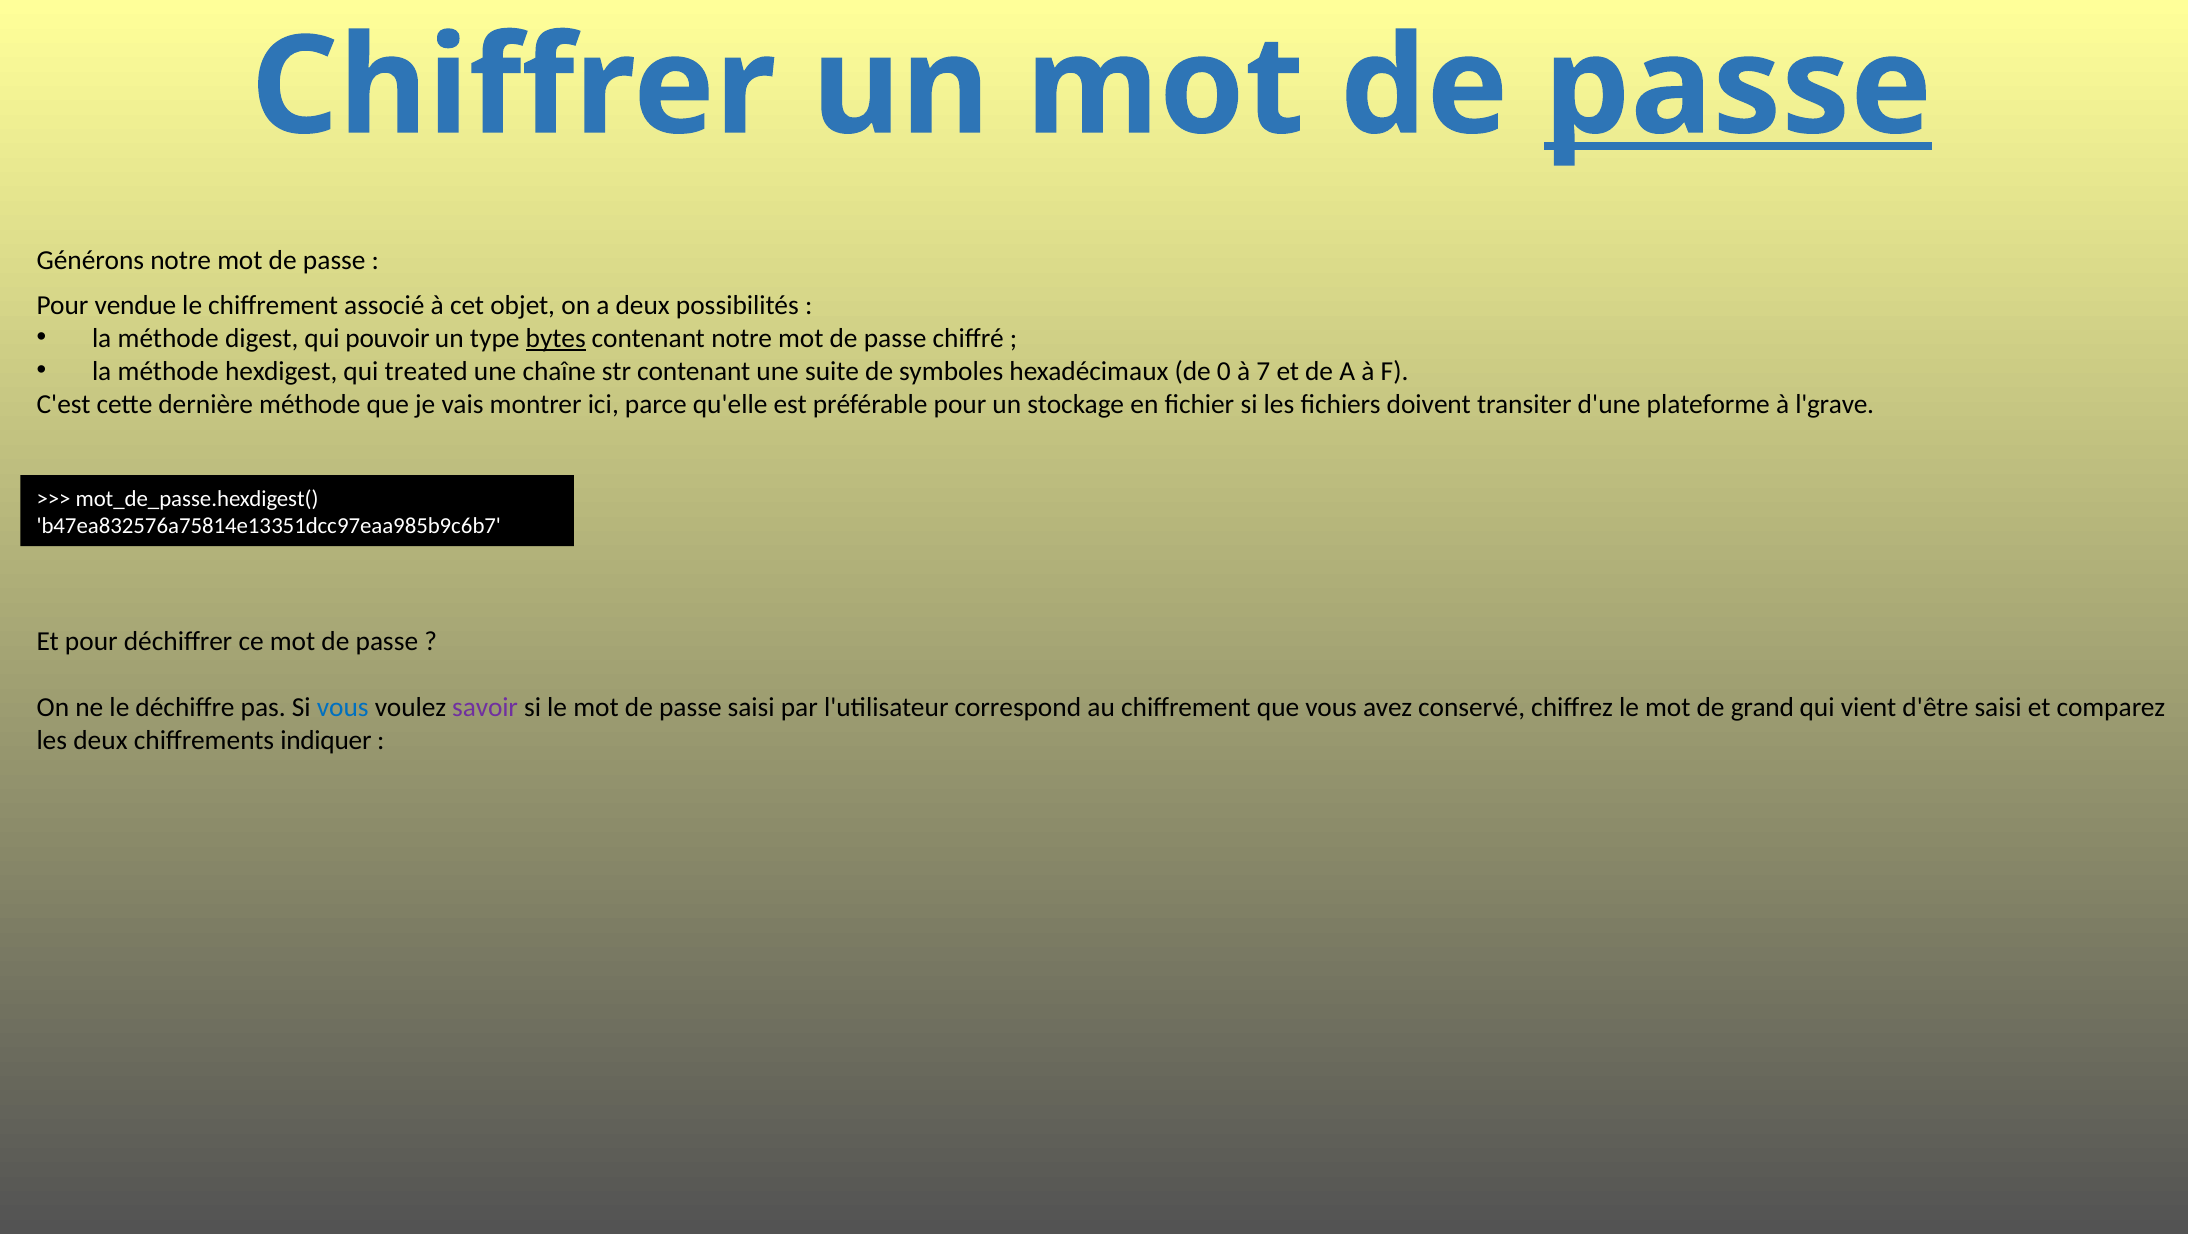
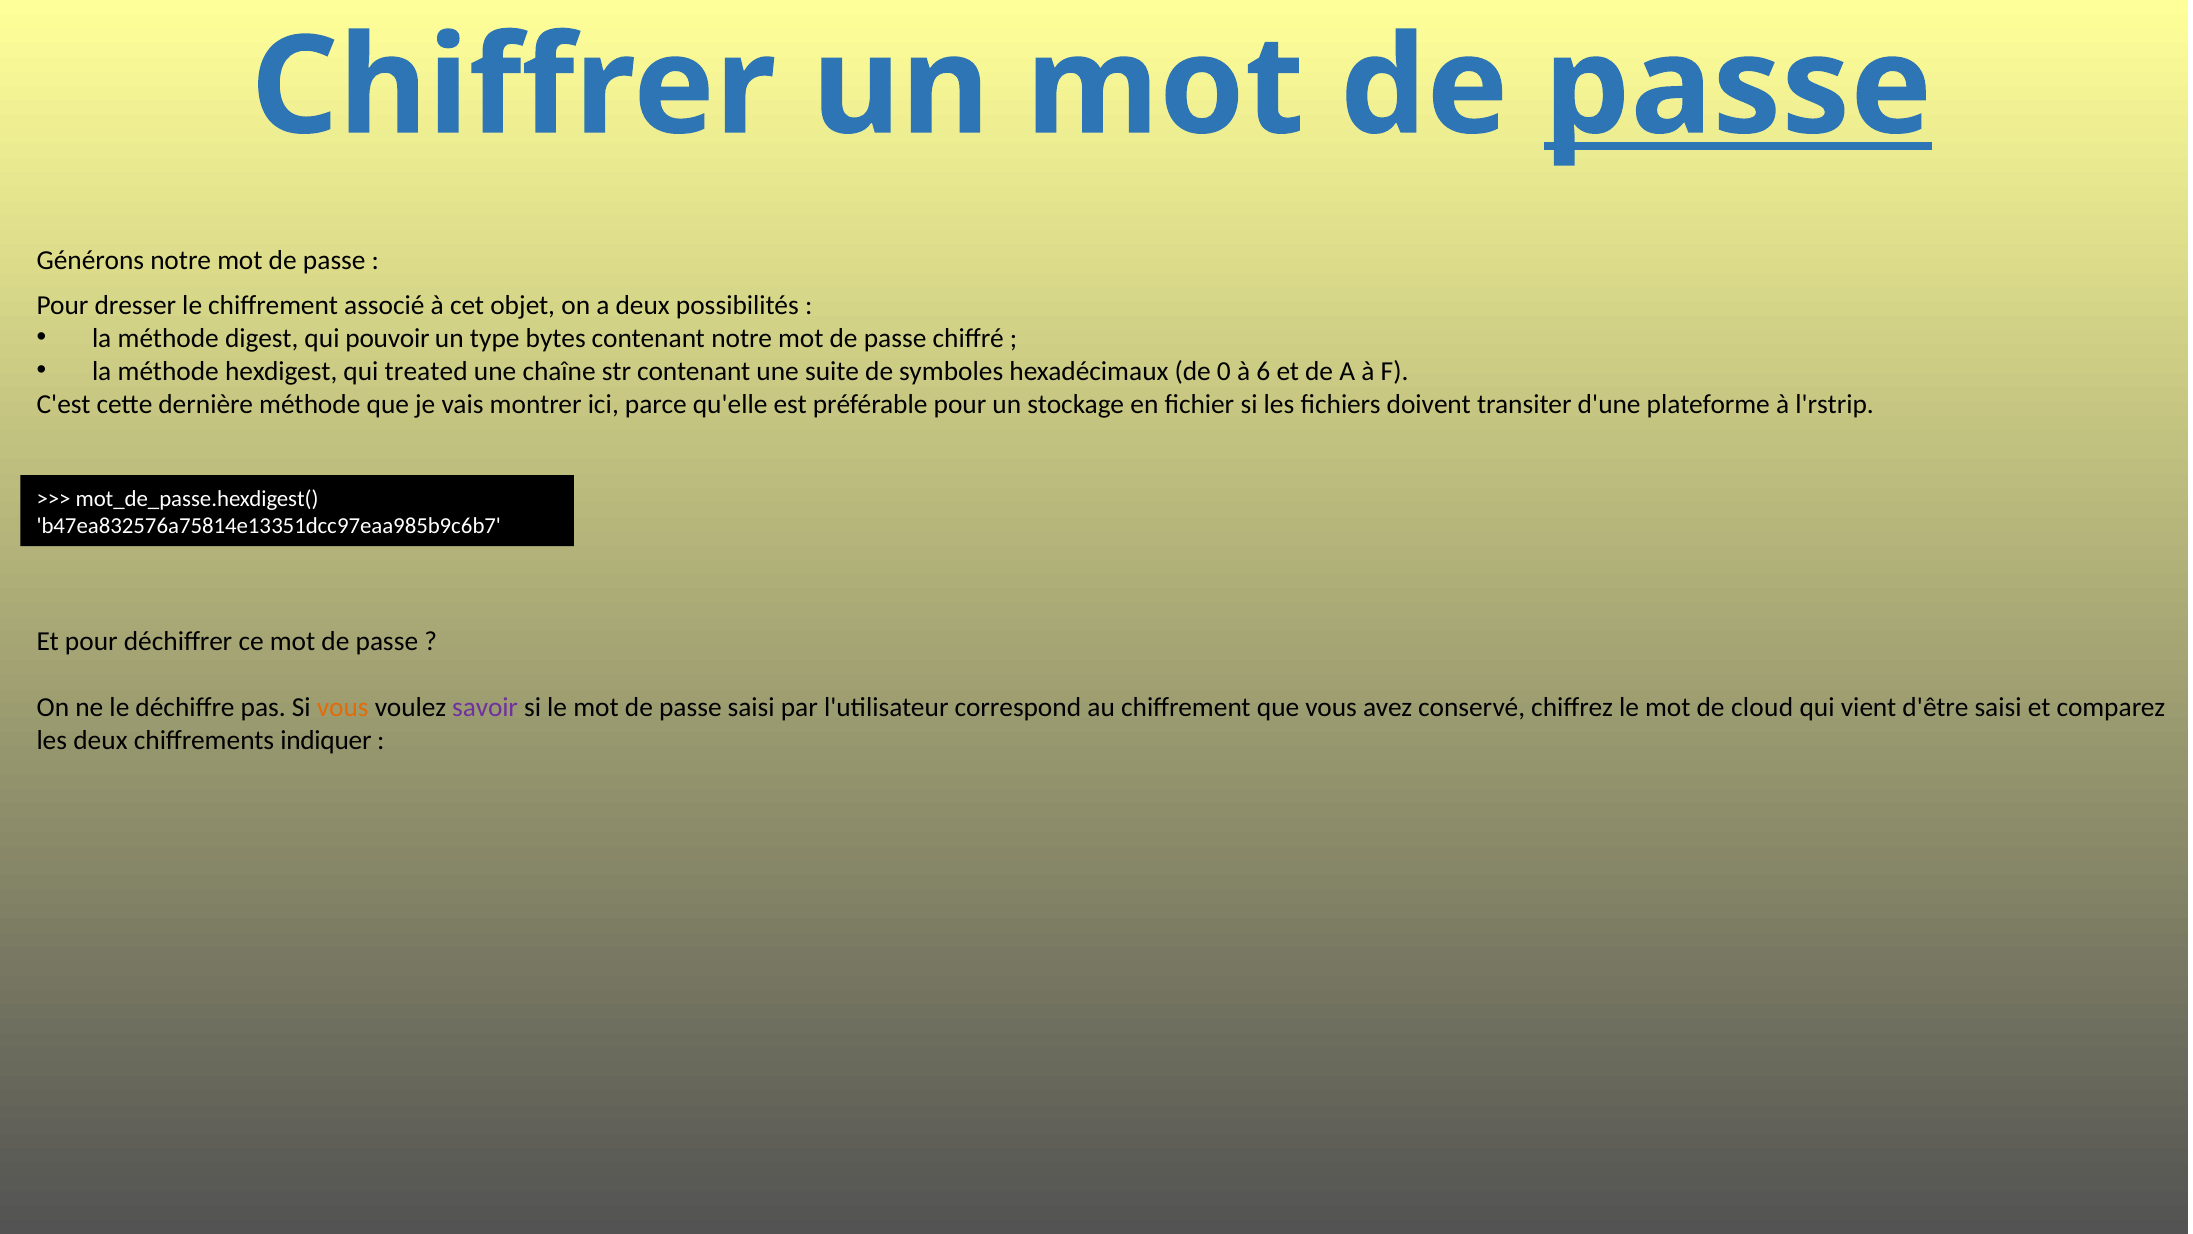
vendue: vendue -> dresser (135, 305)
bytes underline: present -> none (556, 338)
7: 7 -> 6 (1263, 371)
l'grave: l'grave -> l'rstrip (1835, 404)
vous colour: blue -> orange (343, 707)
grand: grand -> cloud (1762, 707)
